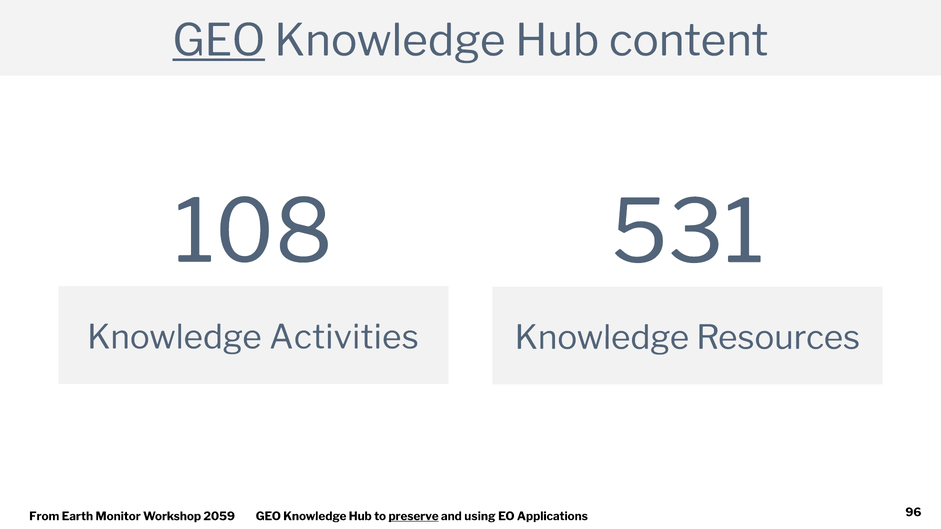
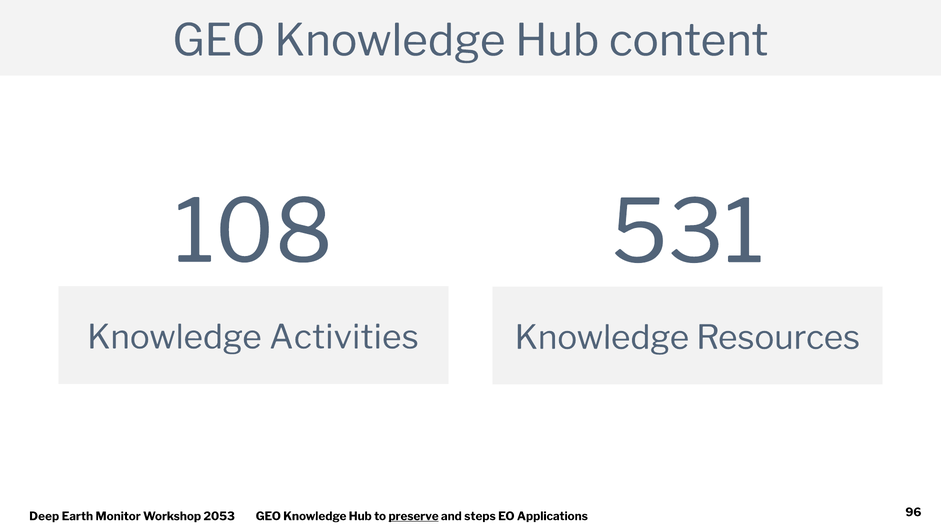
GEO underline: present -> none (219, 41)
From: From -> Deep (44, 517)
2059: 2059 -> 2053 (219, 517)
using: using -> steps (480, 517)
